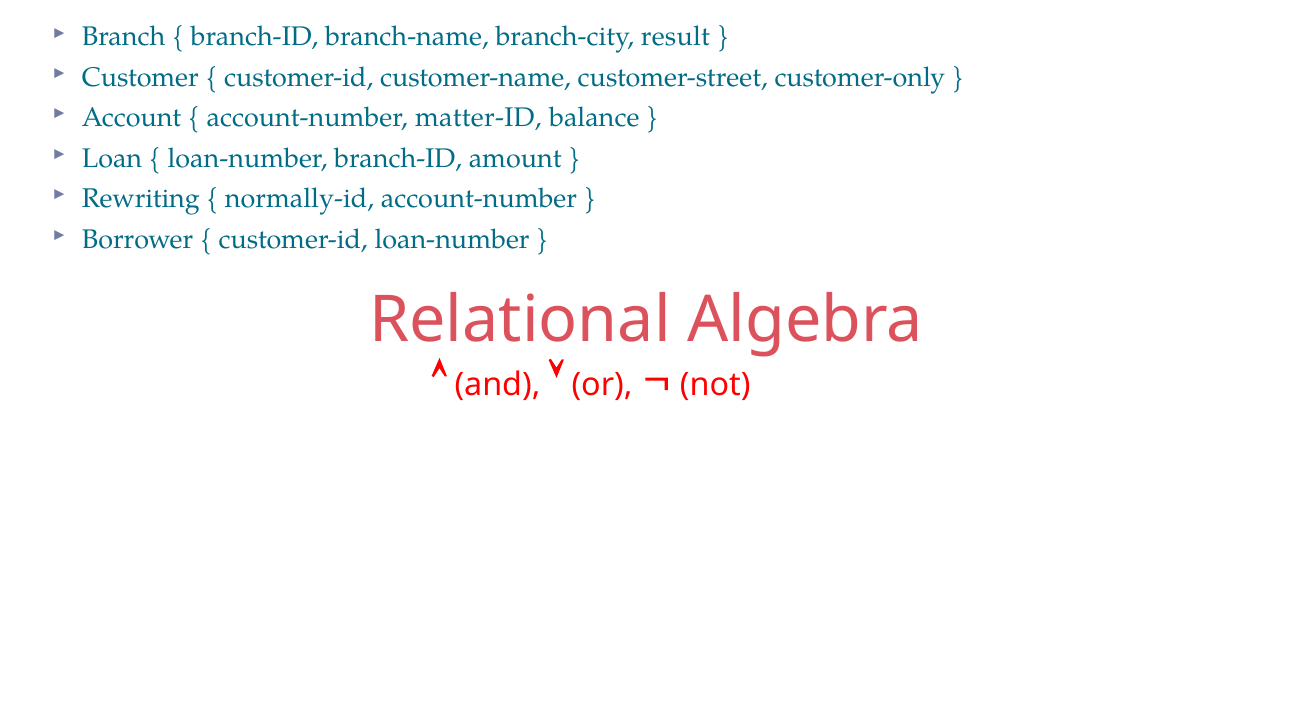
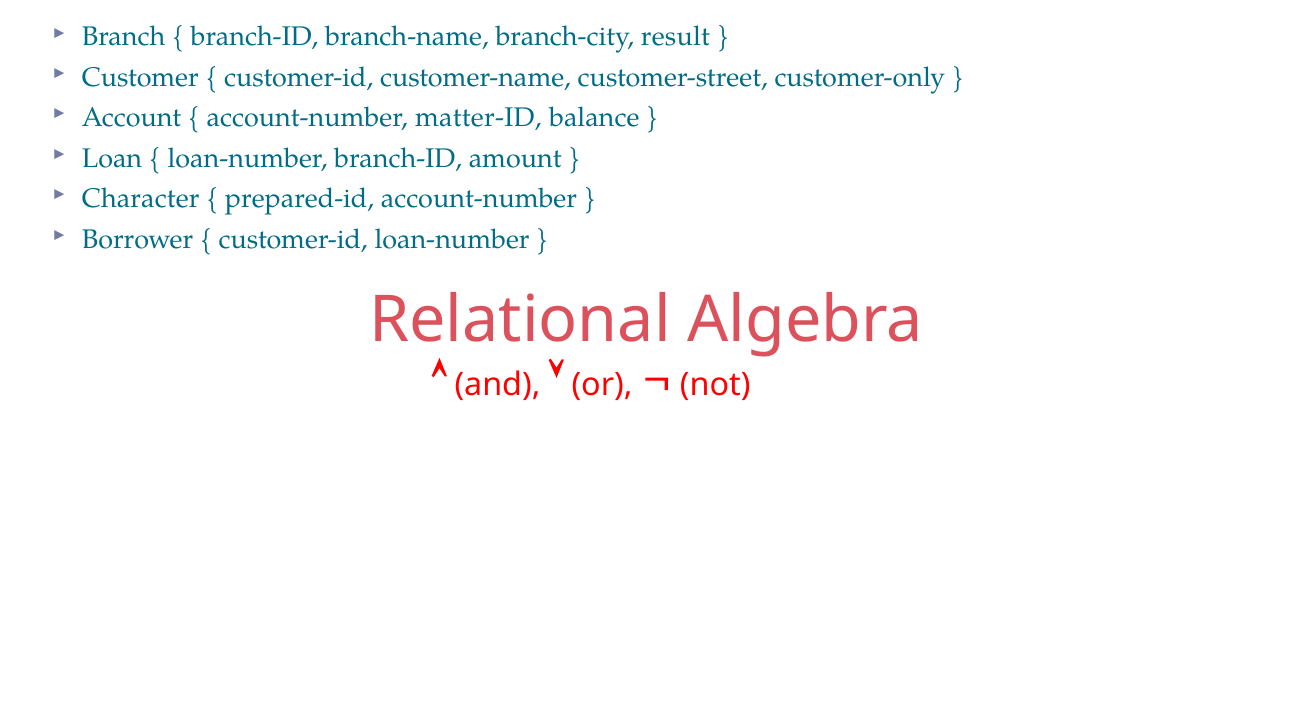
Rewriting: Rewriting -> Character (141, 199)
normally-id: normally-id -> prepared-id (300, 199)
